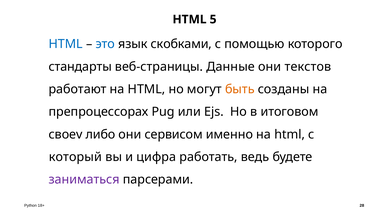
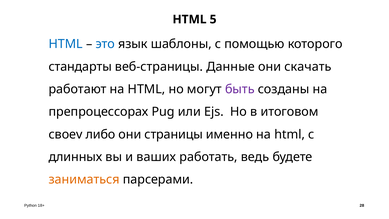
скобками: скобками -> шаблоны (181, 44)
текстов: текстов -> скачать (308, 67)
быть colour: orange -> purple (240, 89)
сервисом: сервисом -> страницы (174, 134)
который: который -> длинных (75, 157)
цифра: цифра -> ваших (156, 157)
заниматься colour: purple -> orange (84, 179)
